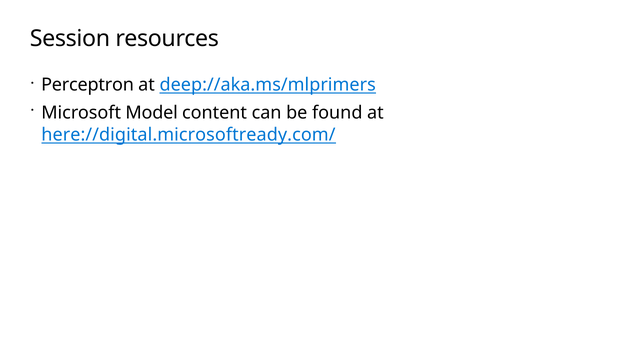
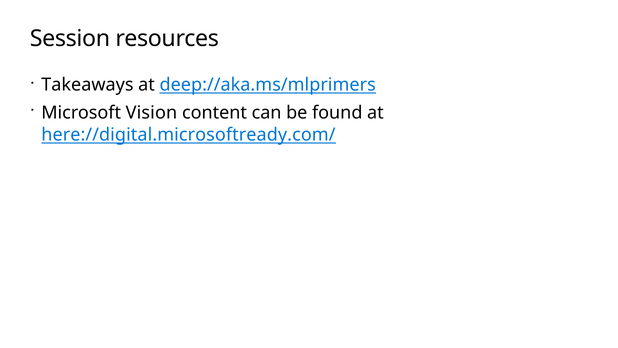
Perceptron: Perceptron -> Takeaways (87, 85)
Model: Model -> Vision (151, 113)
